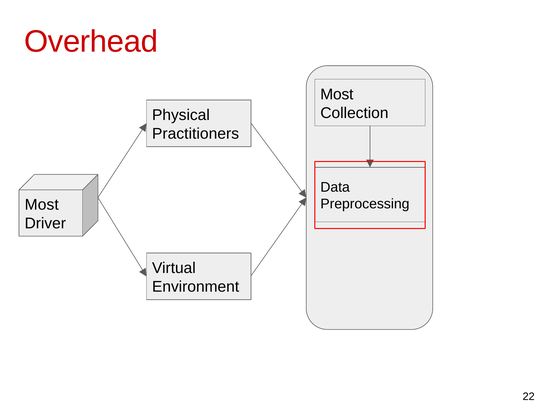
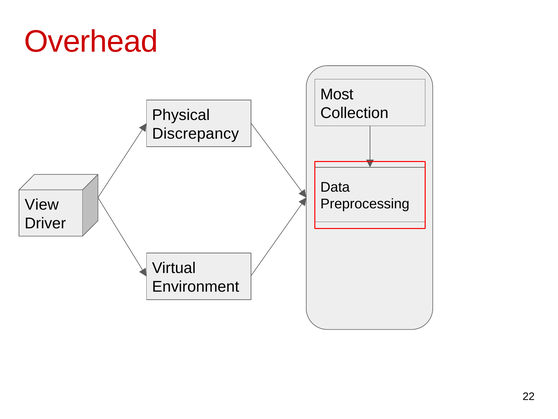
Practitioners: Practitioners -> Discrepancy (196, 134)
Most: Most -> View (42, 205)
